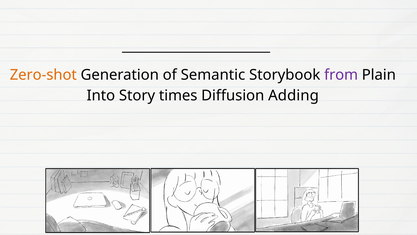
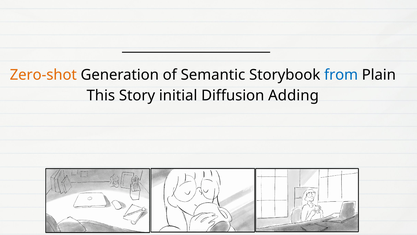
from colour: purple -> blue (341, 75)
Into: Into -> This (101, 95)
times: times -> initial (178, 95)
